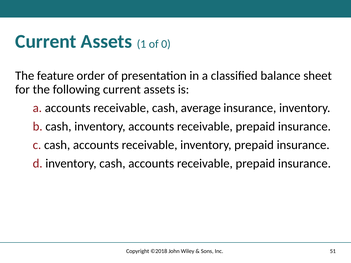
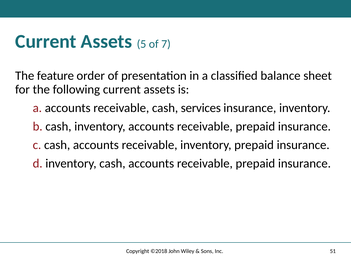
1: 1 -> 5 (142, 44)
0: 0 -> 7 (166, 44)
average: average -> services (201, 108)
